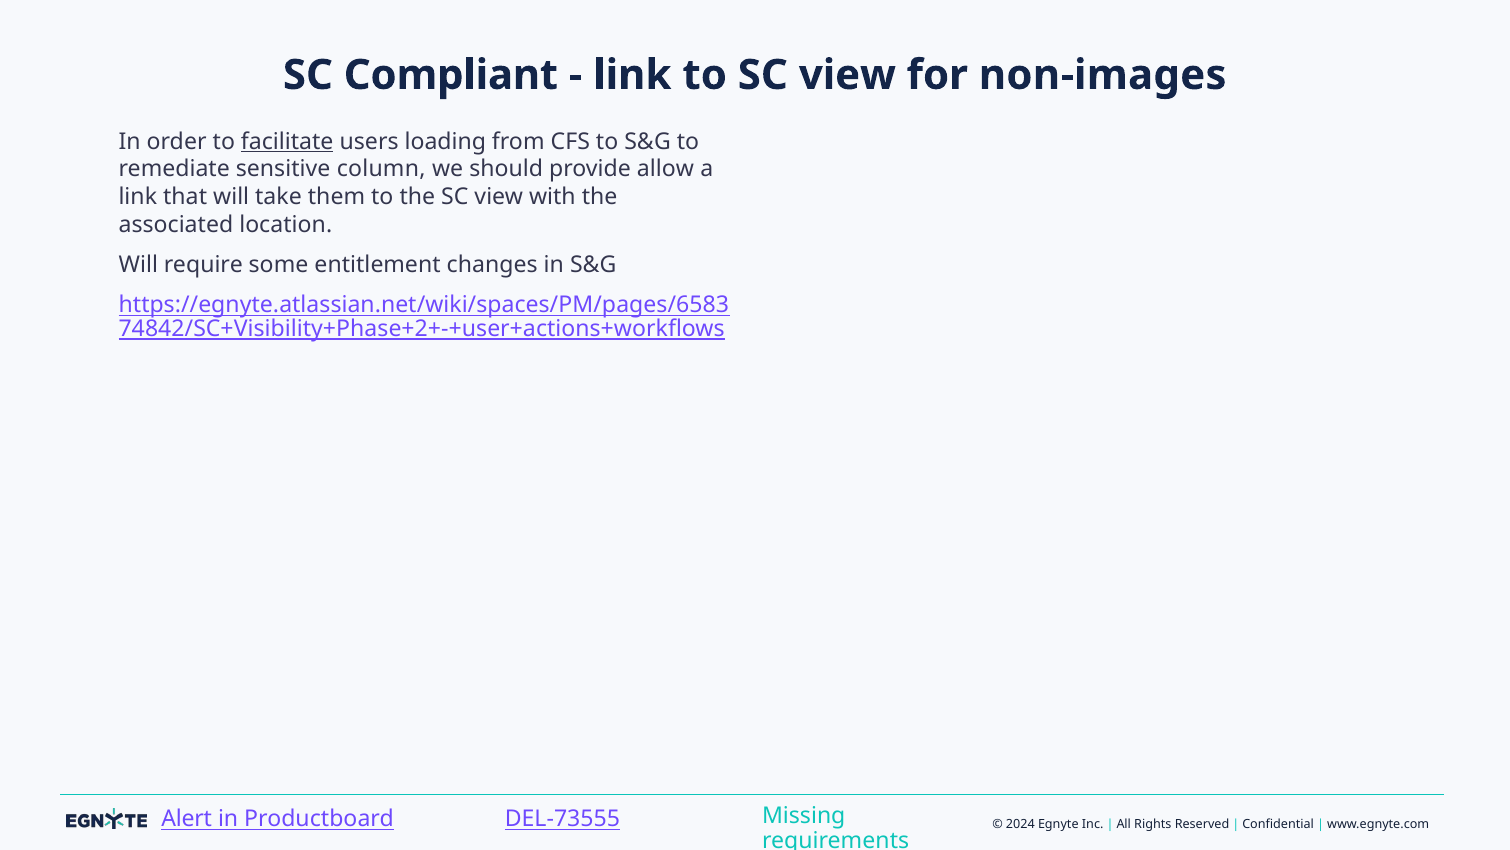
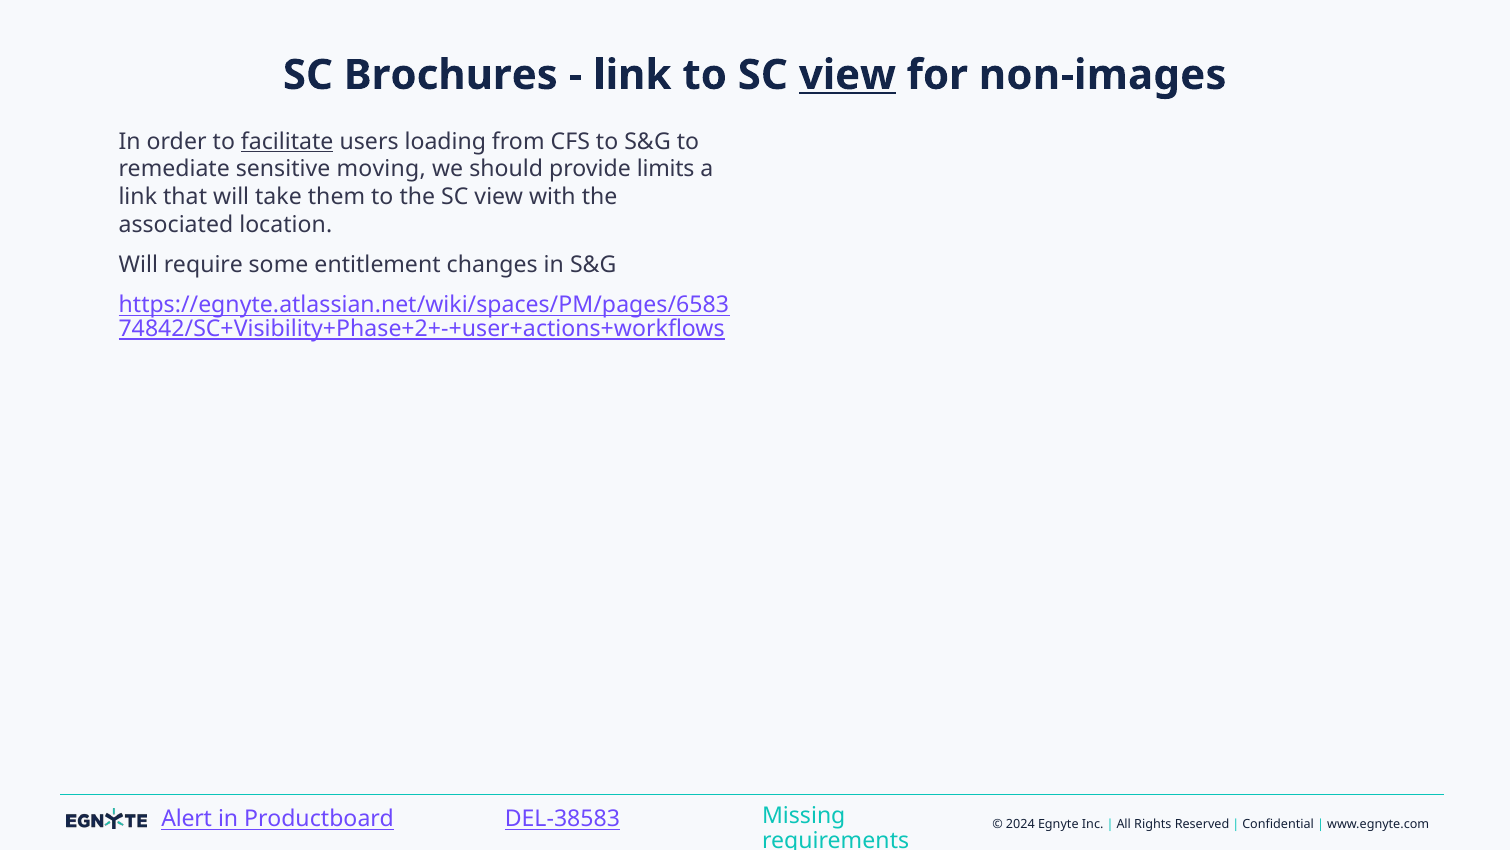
Compliant: Compliant -> Brochures (451, 75)
view underline: none -> present (847, 75)
column: column -> moving (381, 169)
allow: allow -> limits (666, 169)
DEL-73555: DEL-73555 -> DEL-38583 (562, 818)
